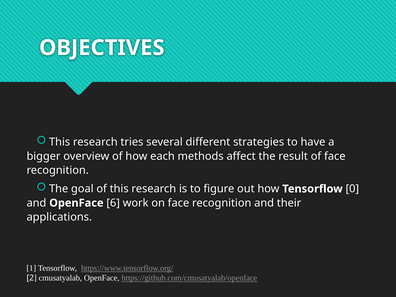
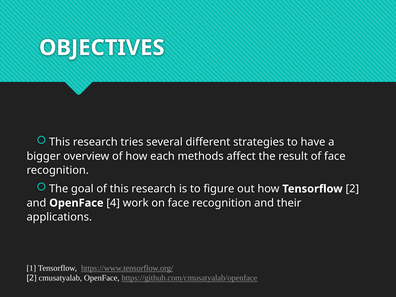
Tensorflow 0: 0 -> 2 (352, 189)
6: 6 -> 4 (113, 203)
